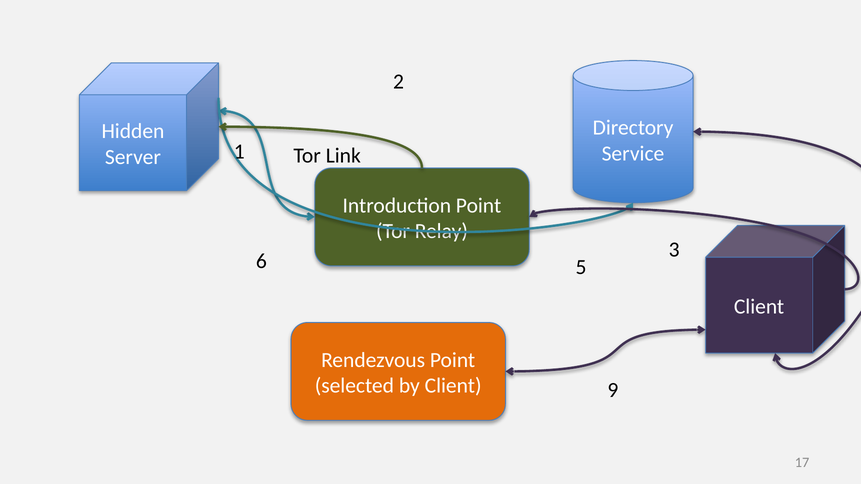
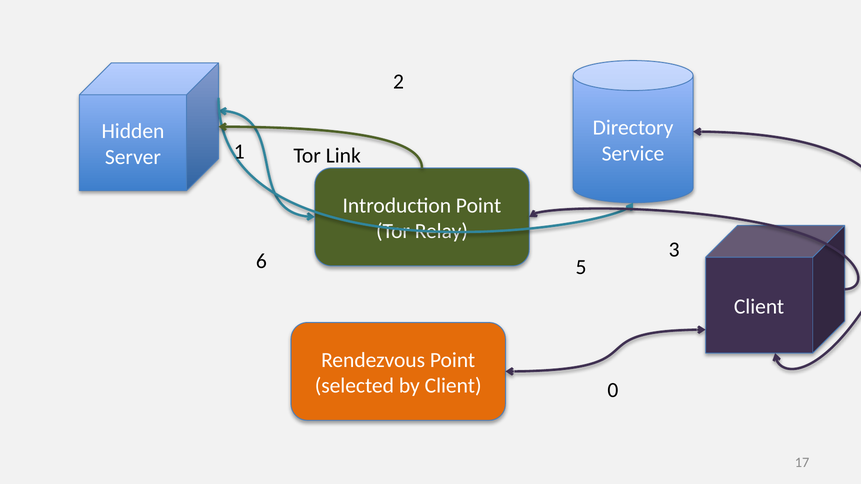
9: 9 -> 0 (613, 390)
